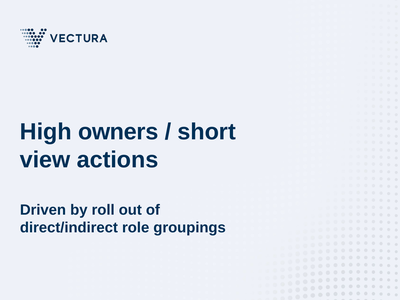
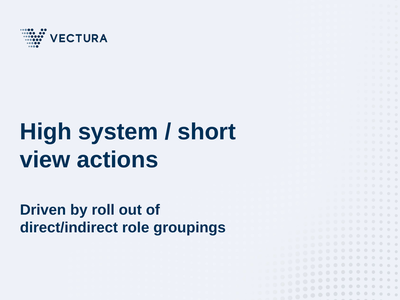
owners: owners -> system (118, 132)
